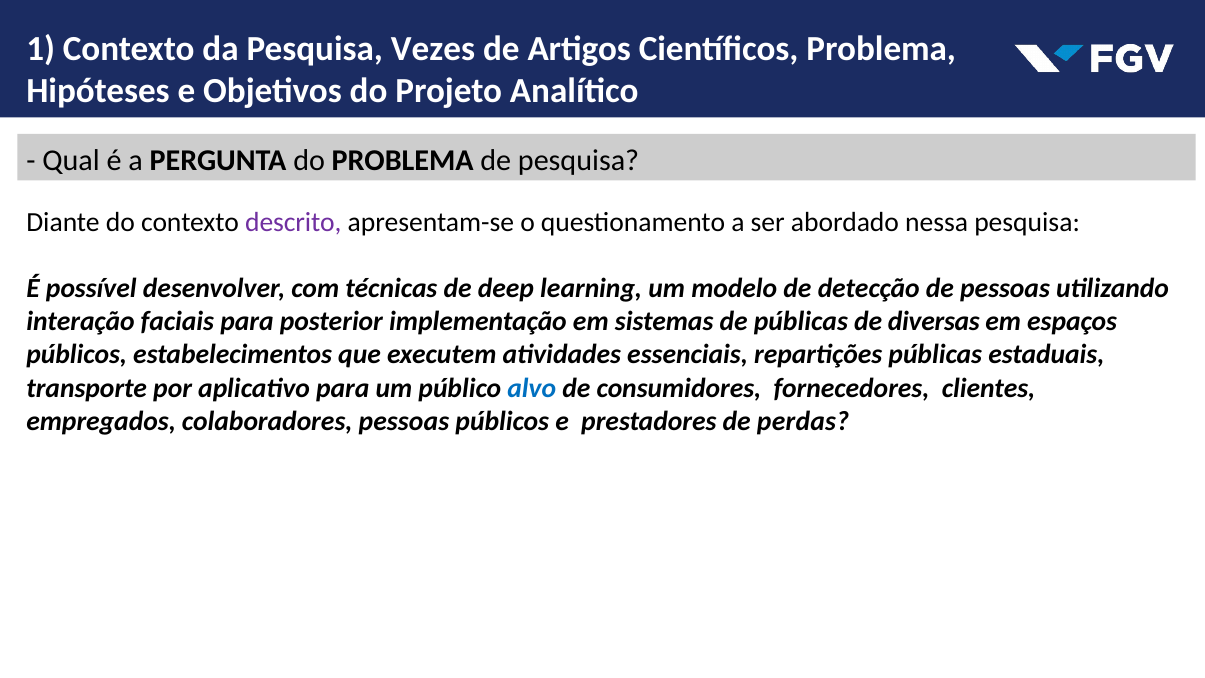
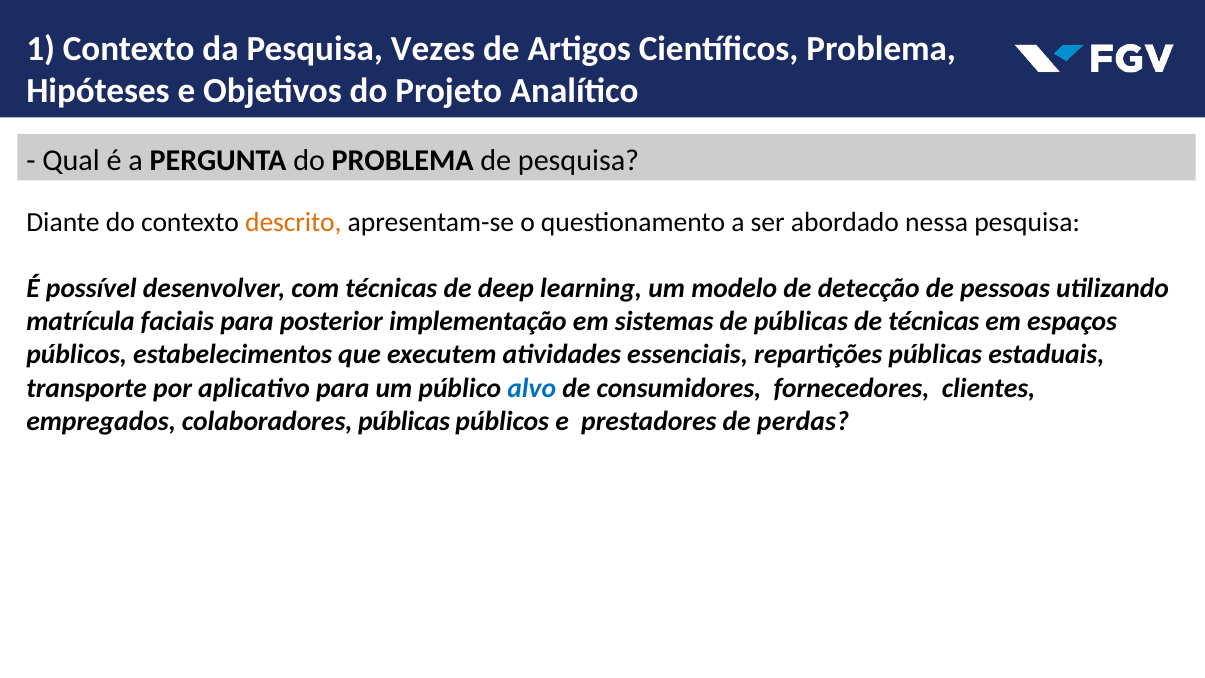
descrito colour: purple -> orange (293, 222)
interação: interação -> matrícula (81, 322)
de diversas: diversas -> técnicas (934, 322)
colaboradores pessoas: pessoas -> públicas (404, 421)
